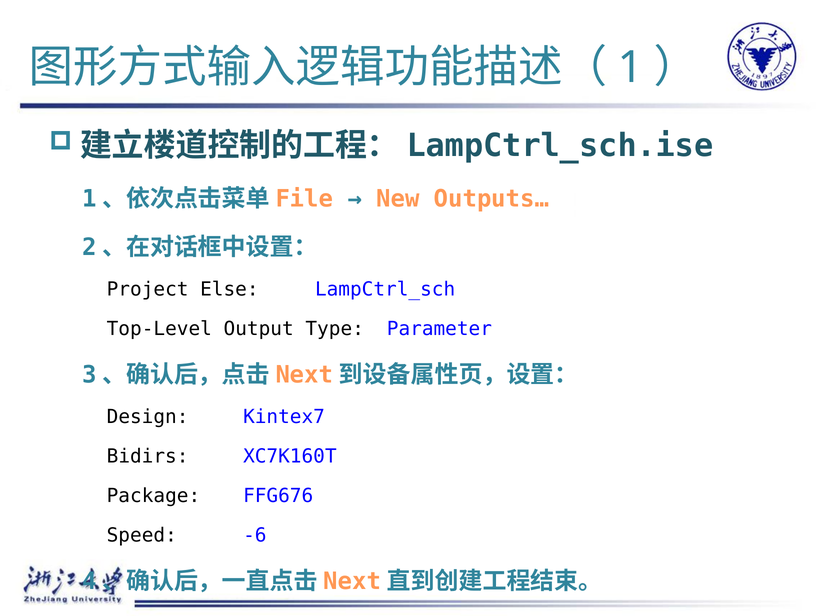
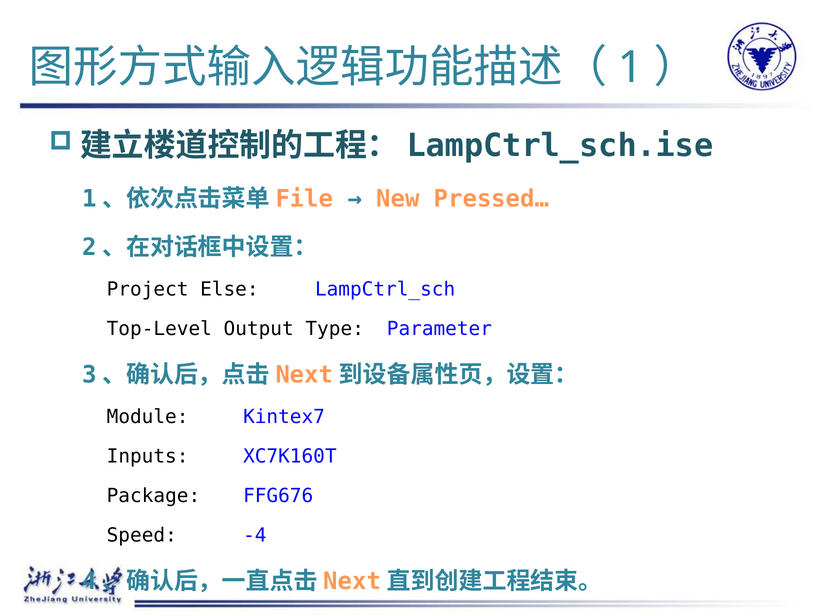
Outputs…: Outputs… -> Pressed… (491, 199)
Design: Design -> Module (148, 417)
Bidirs: Bidirs -> Inputs (148, 456)
-6: -6 -> -4 (255, 535)
